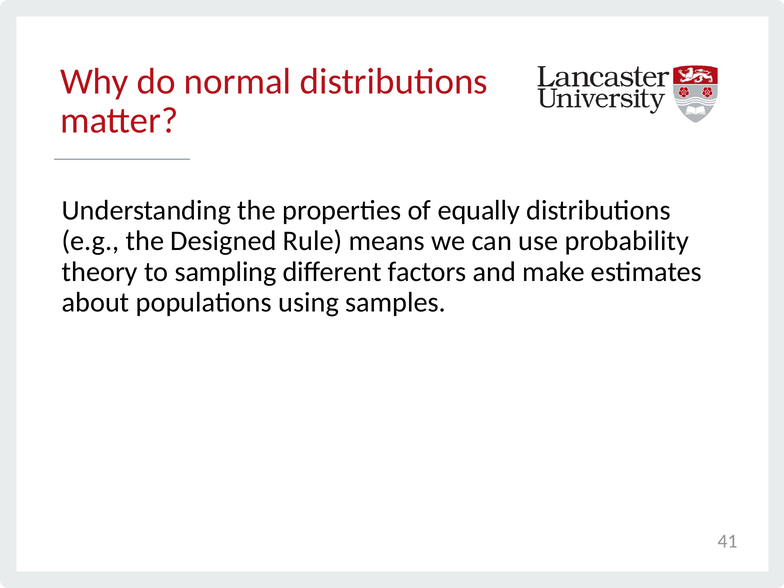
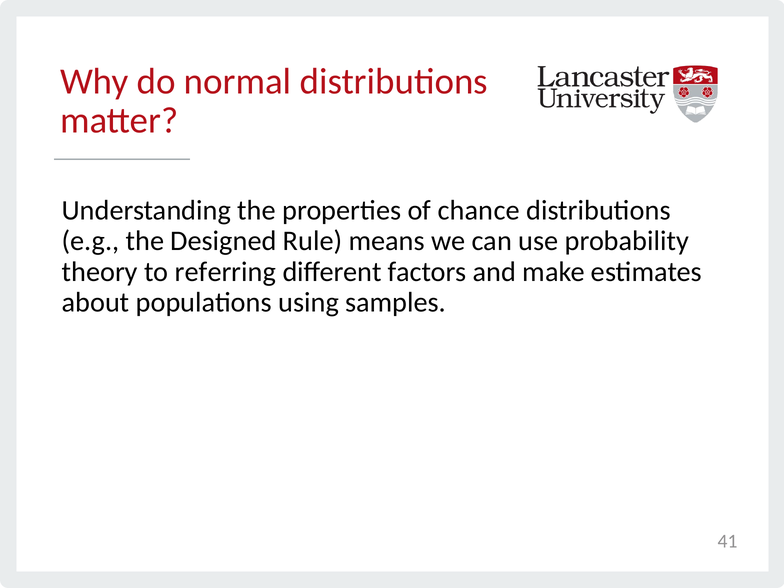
equally: equally -> chance (479, 211)
sampling: sampling -> referring (225, 272)
